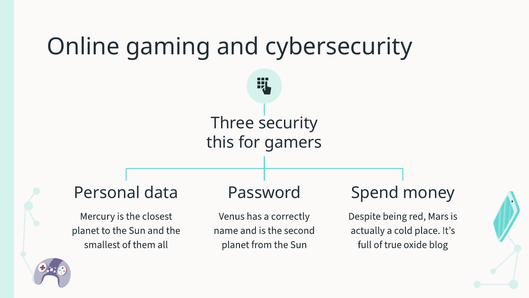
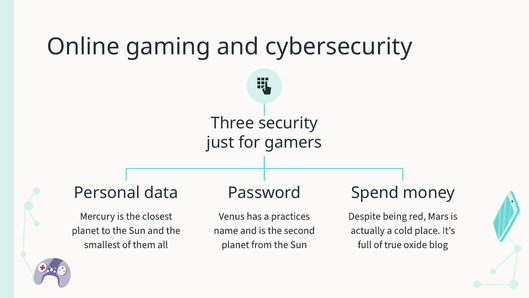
this: this -> just (220, 142)
correctly: correctly -> practices (290, 216)
